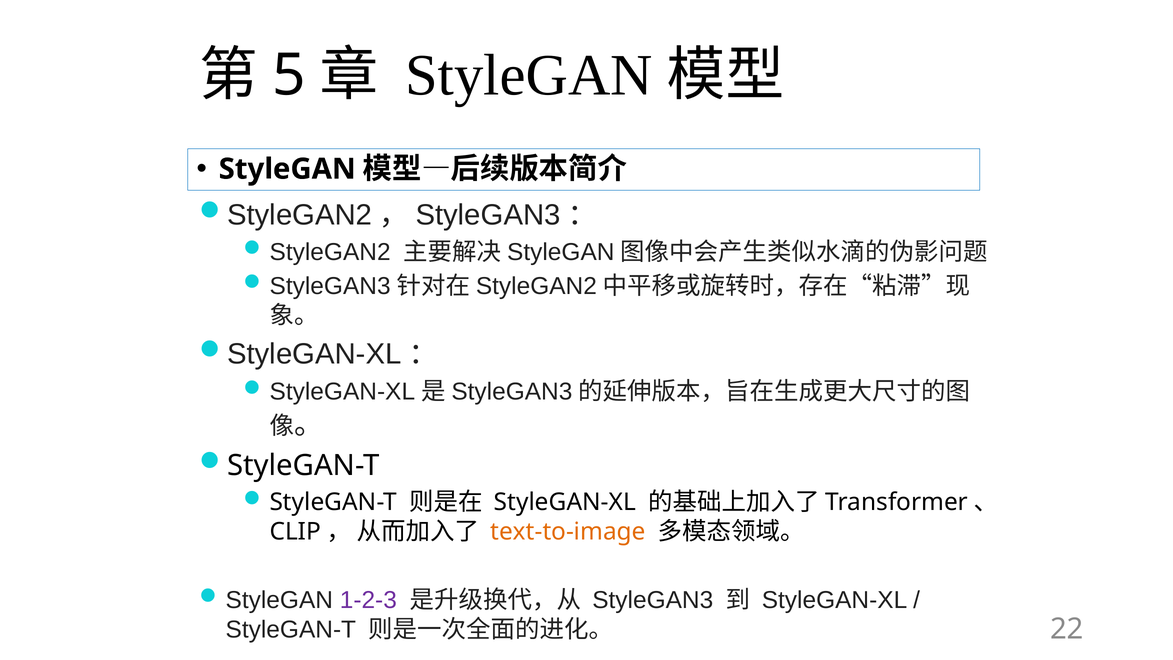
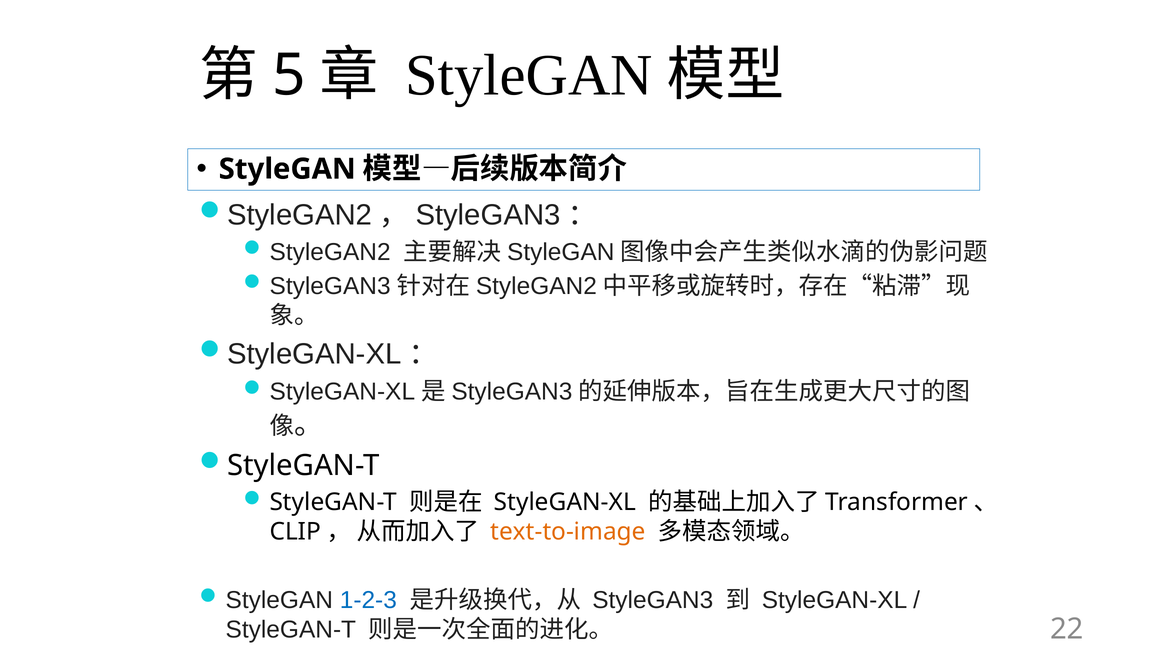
1-2-3 colour: purple -> blue (368, 600)
